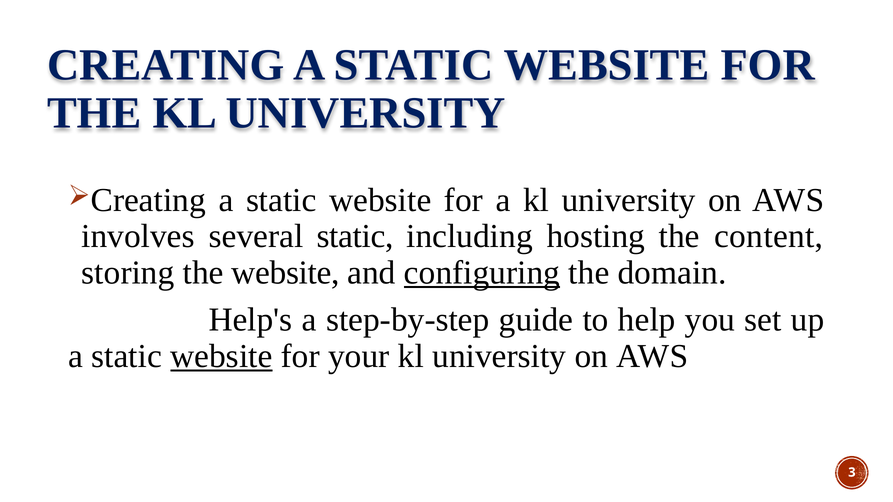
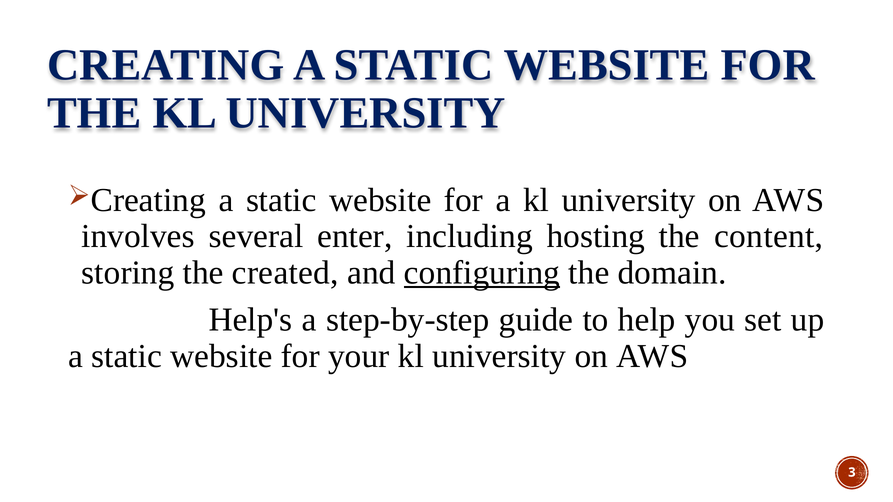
several static: static -> enter (355, 237)
the website: website -> created (285, 273)
website underline: present -> none (221, 356)
